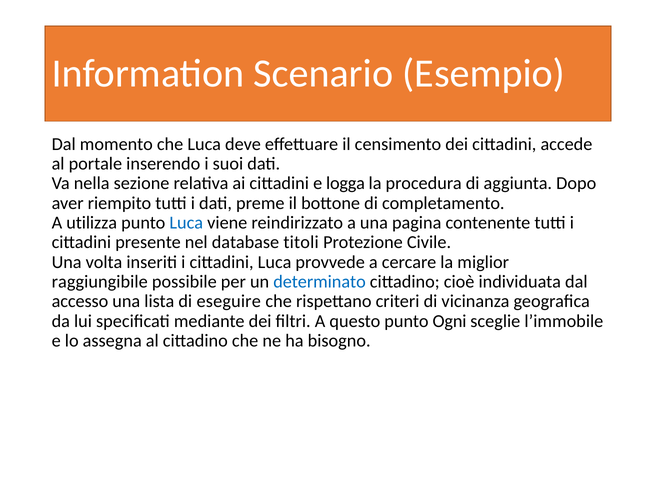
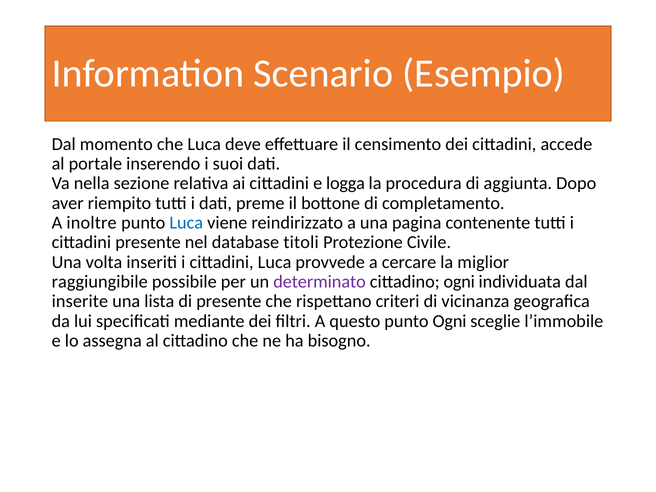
utilizza: utilizza -> inoltre (92, 223)
determinato colour: blue -> purple (320, 282)
cittadino cioè: cioè -> ogni (459, 282)
accesso: accesso -> inserite (80, 301)
di eseguire: eseguire -> presente (229, 301)
